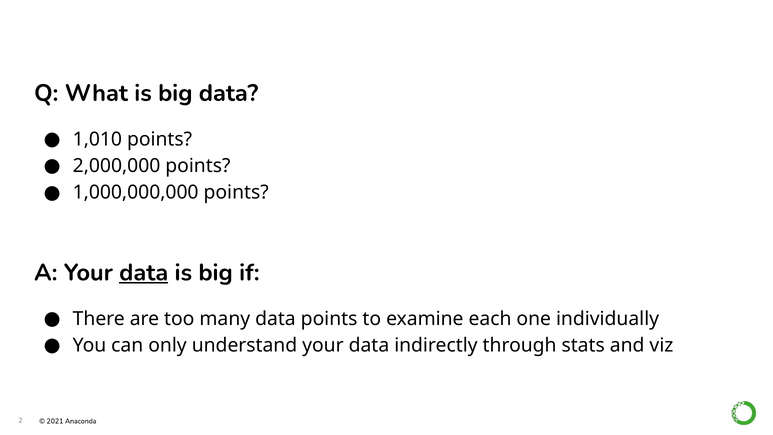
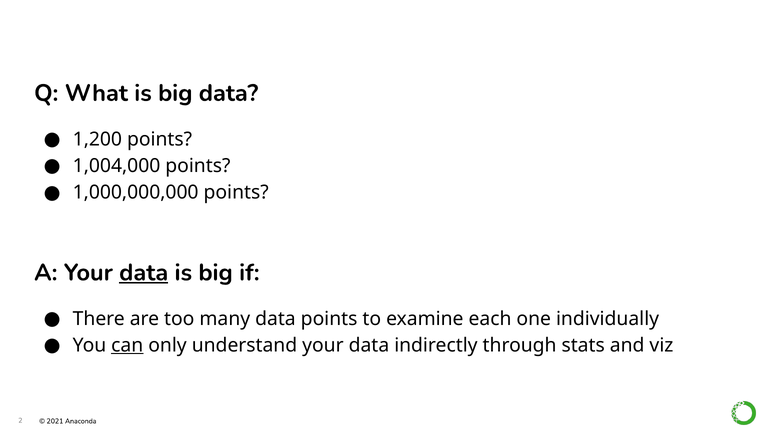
1,010: 1,010 -> 1,200 (97, 139)
2,000,000: 2,000,000 -> 1,004,000 (117, 166)
can underline: none -> present (127, 345)
